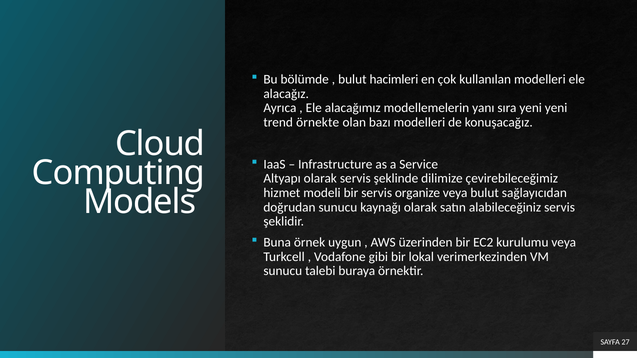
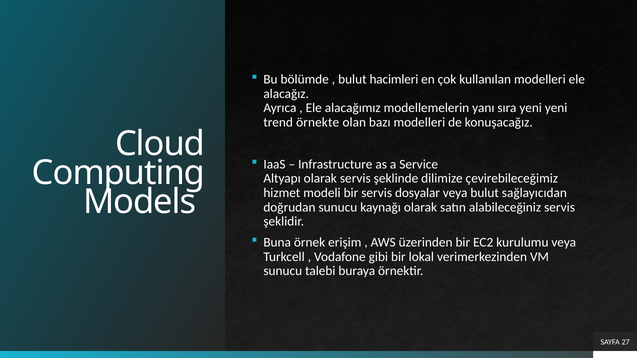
organize: organize -> dosyalar (418, 193)
uygun: uygun -> erişim (345, 243)
